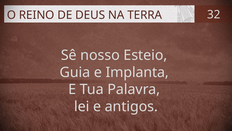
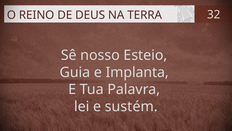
antigos: antigos -> sustém (131, 106)
